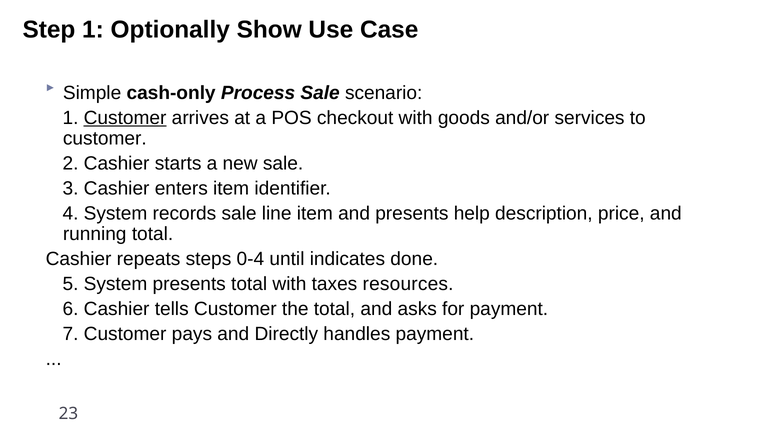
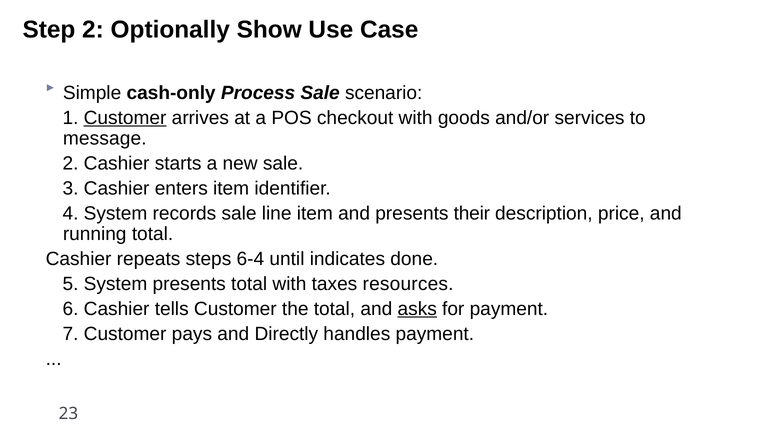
Step 1: 1 -> 2 (93, 30)
customer: customer -> message (105, 139)
help: help -> their (472, 213)
0-4: 0-4 -> 6-4 (250, 259)
asks underline: none -> present (417, 309)
